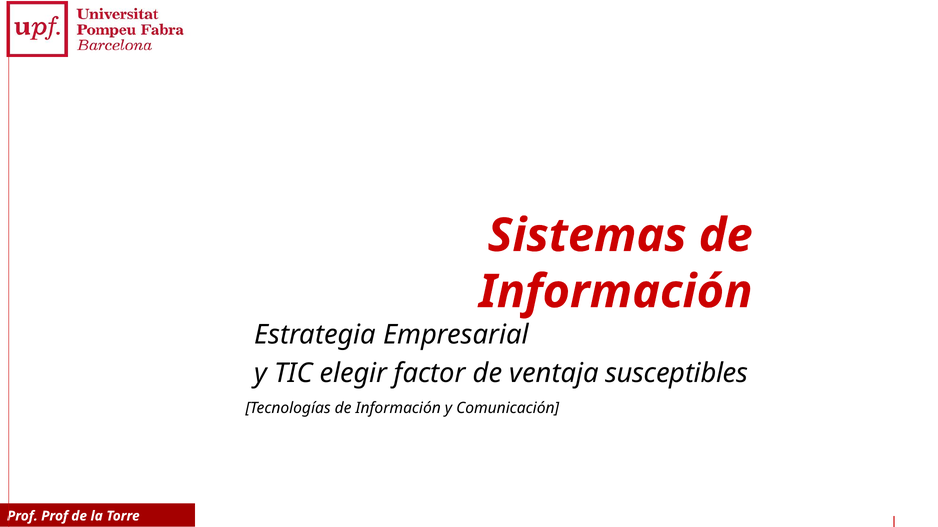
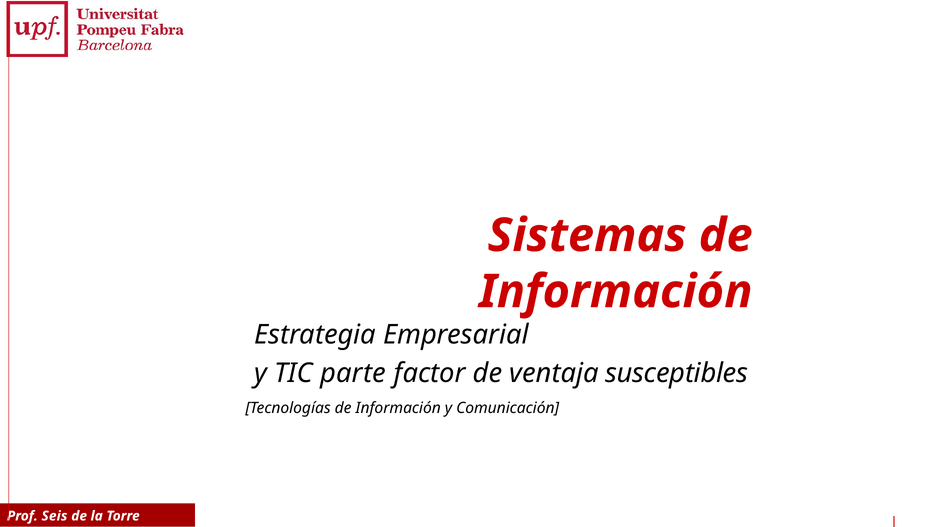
TIC elegir: elegir -> parte (353, 374)
Prof Prof: Prof -> Seis (54, 517)
